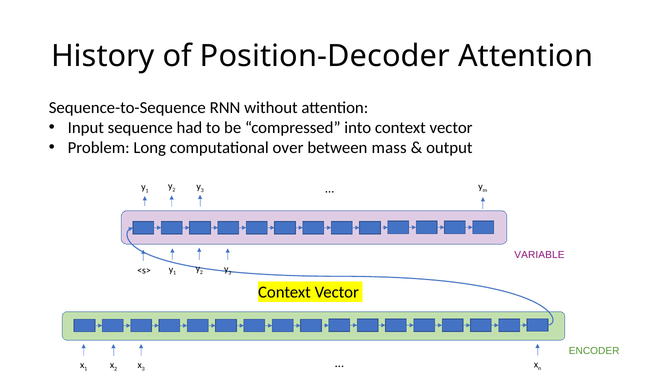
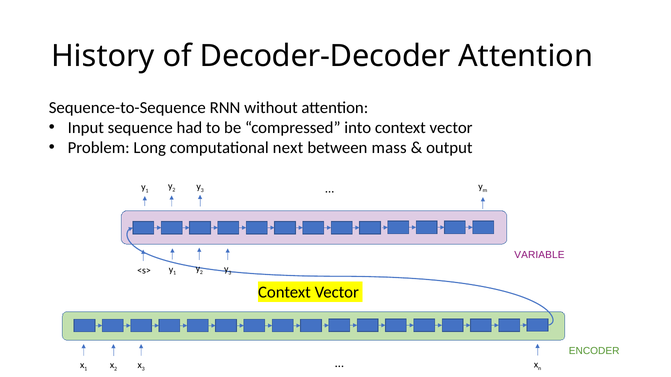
Position-Decoder: Position-Decoder -> Decoder-Decoder (325, 56)
over: over -> next (288, 148)
